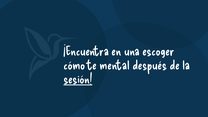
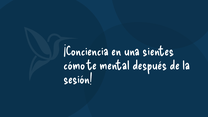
¡Encuentra: ¡Encuentra -> ¡Conciencia (86, 51)
escoger: escoger -> sientes (158, 51)
sesión underline: present -> none (78, 79)
